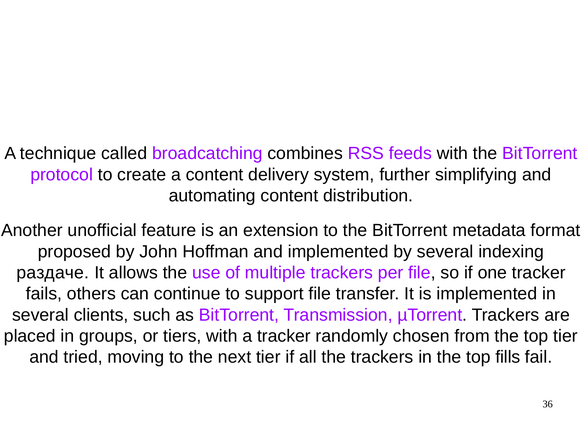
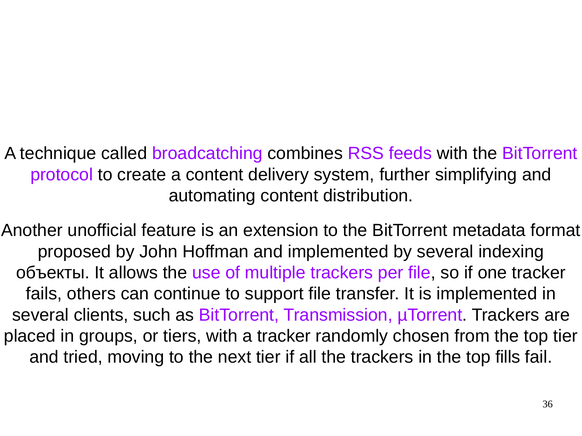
раздаче: раздаче -> объекты (53, 273)
